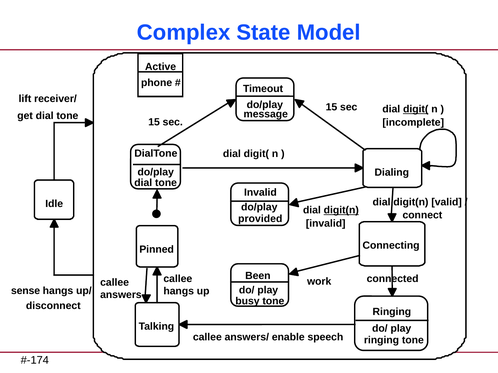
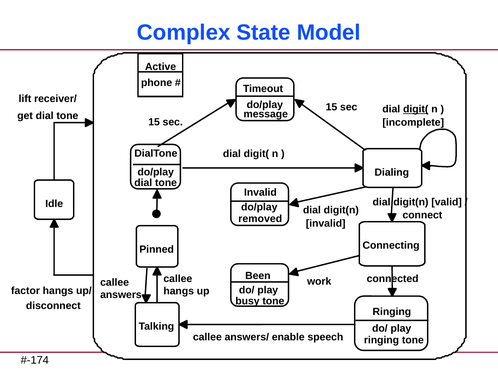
digit(n underline: present -> none (341, 210)
provided: provided -> removed (260, 219)
sense: sense -> factor (25, 291)
